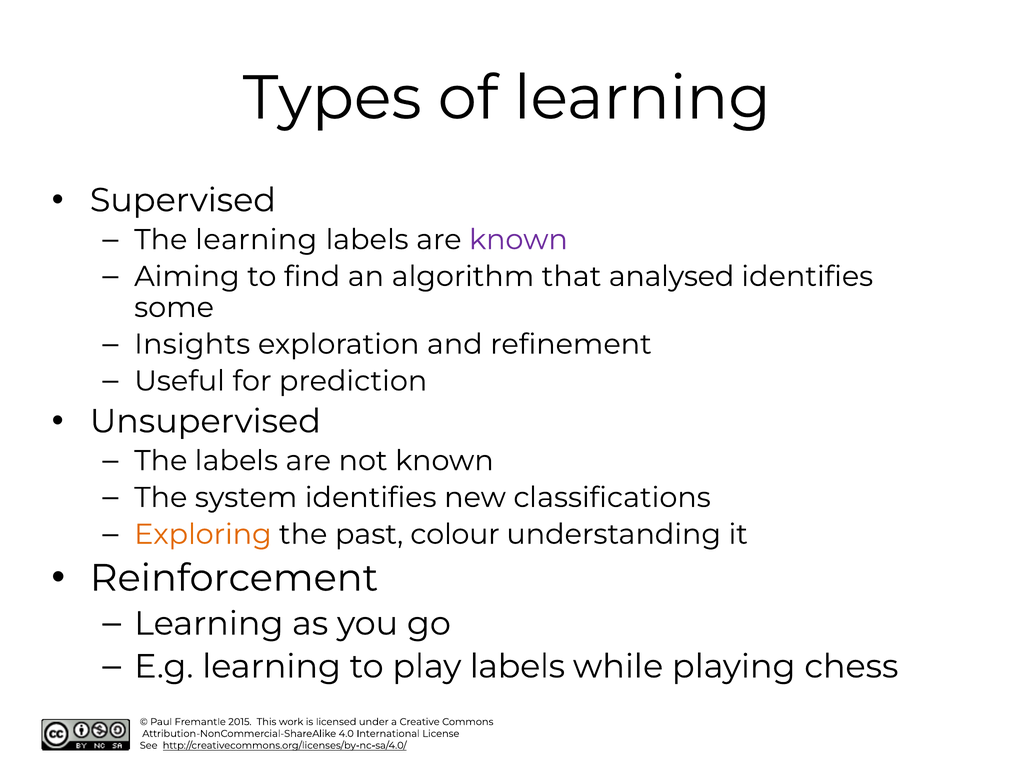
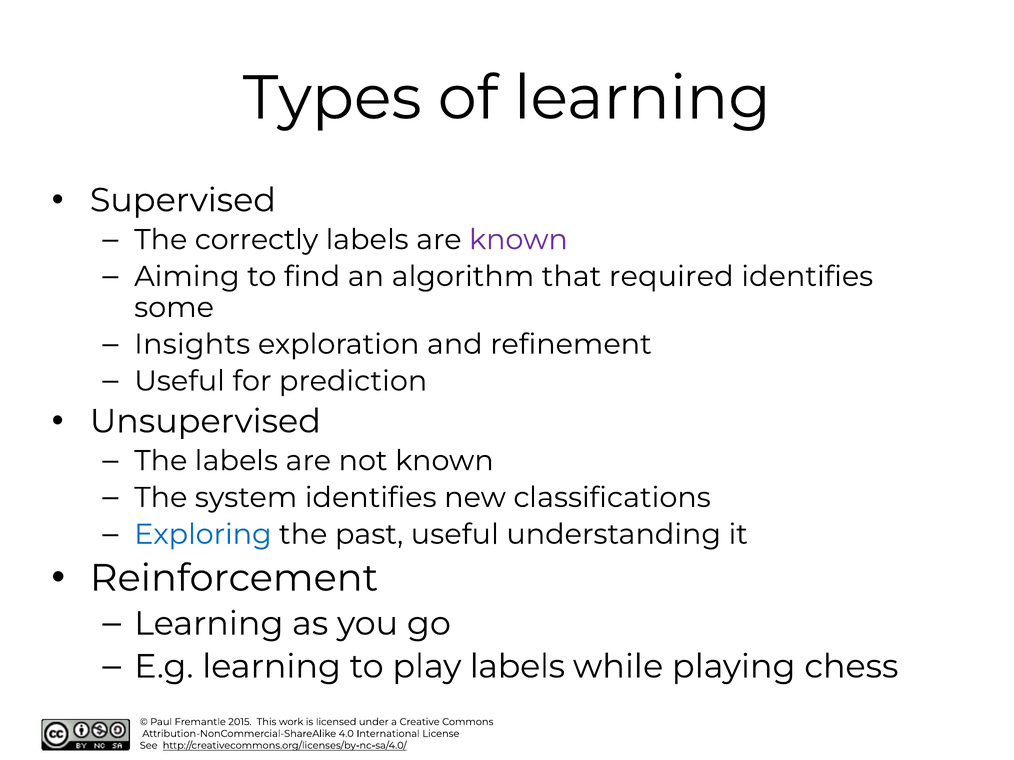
The learning: learning -> correctly (257, 240)
analysed: analysed -> required (671, 277)
Exploring colour: orange -> blue (203, 535)
past colour: colour -> useful (455, 535)
